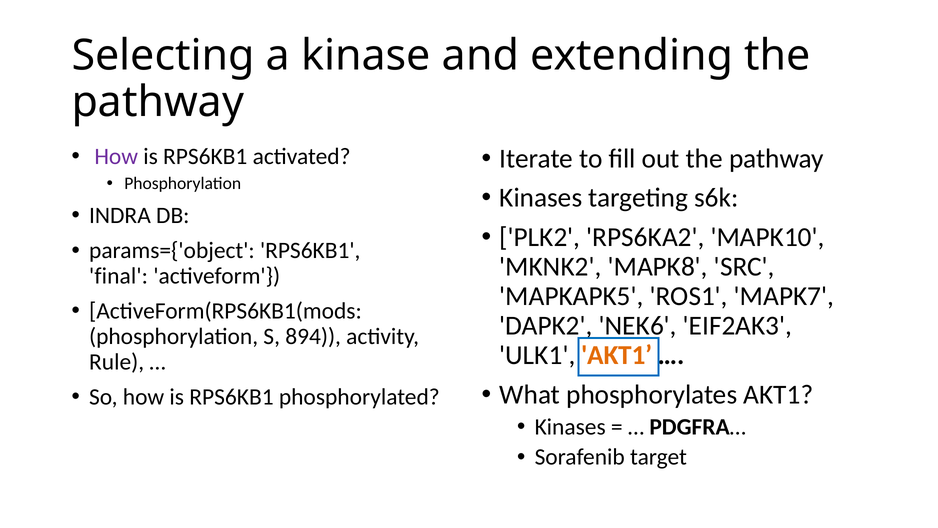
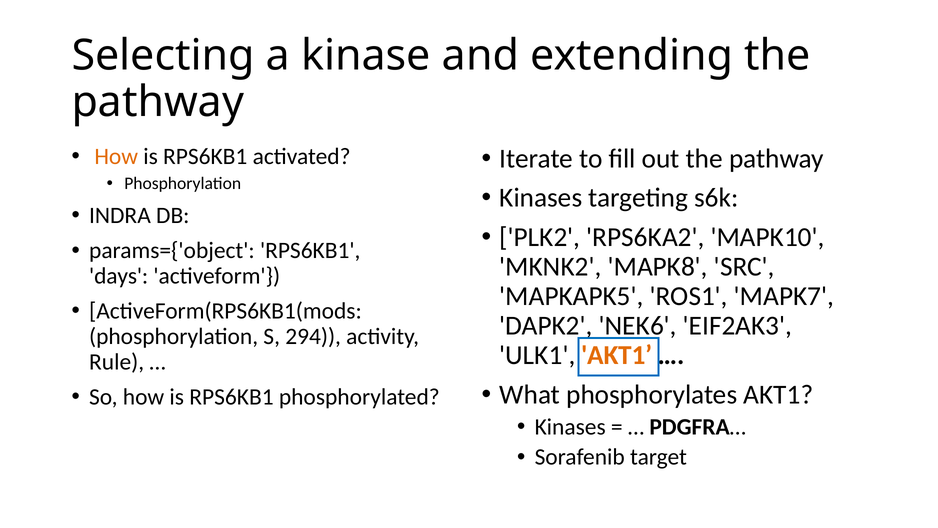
How colour: purple -> orange (116, 156)
final: final -> days (119, 276)
894: 894 -> 294 (313, 336)
